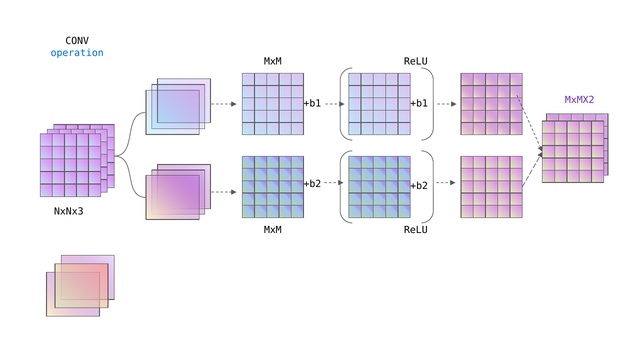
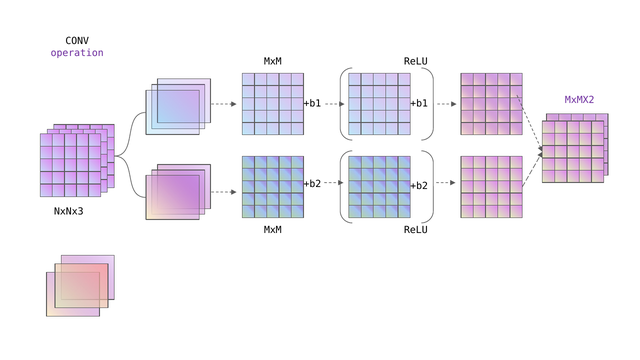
operation colour: blue -> purple (77, 53)
